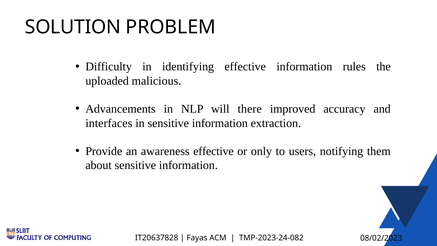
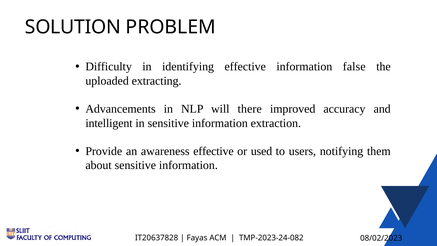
rules: rules -> false (354, 67)
malicious: malicious -> extracting (157, 81)
interfaces: interfaces -> intelligent (109, 123)
only: only -> used (262, 151)
